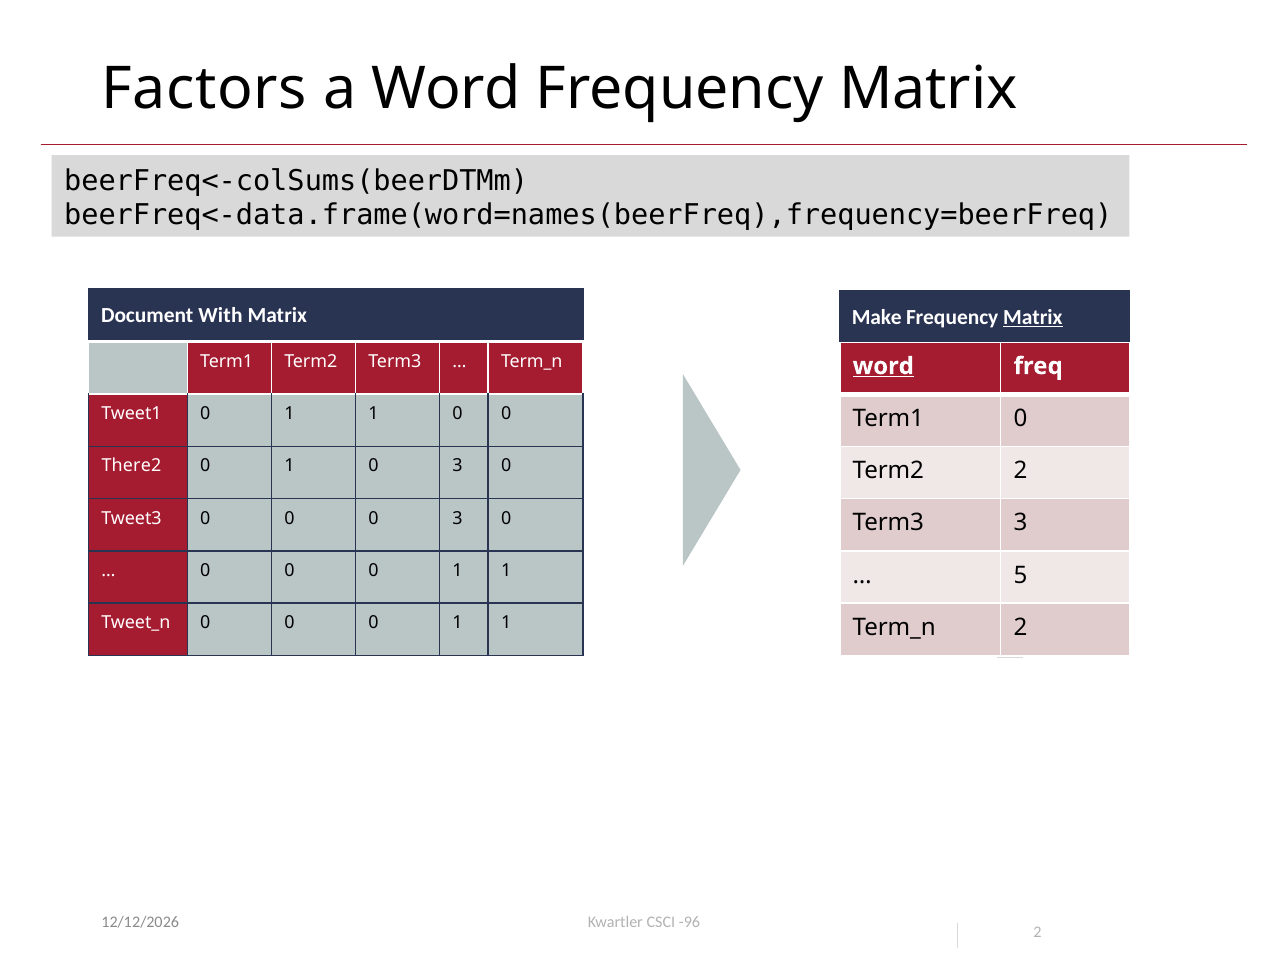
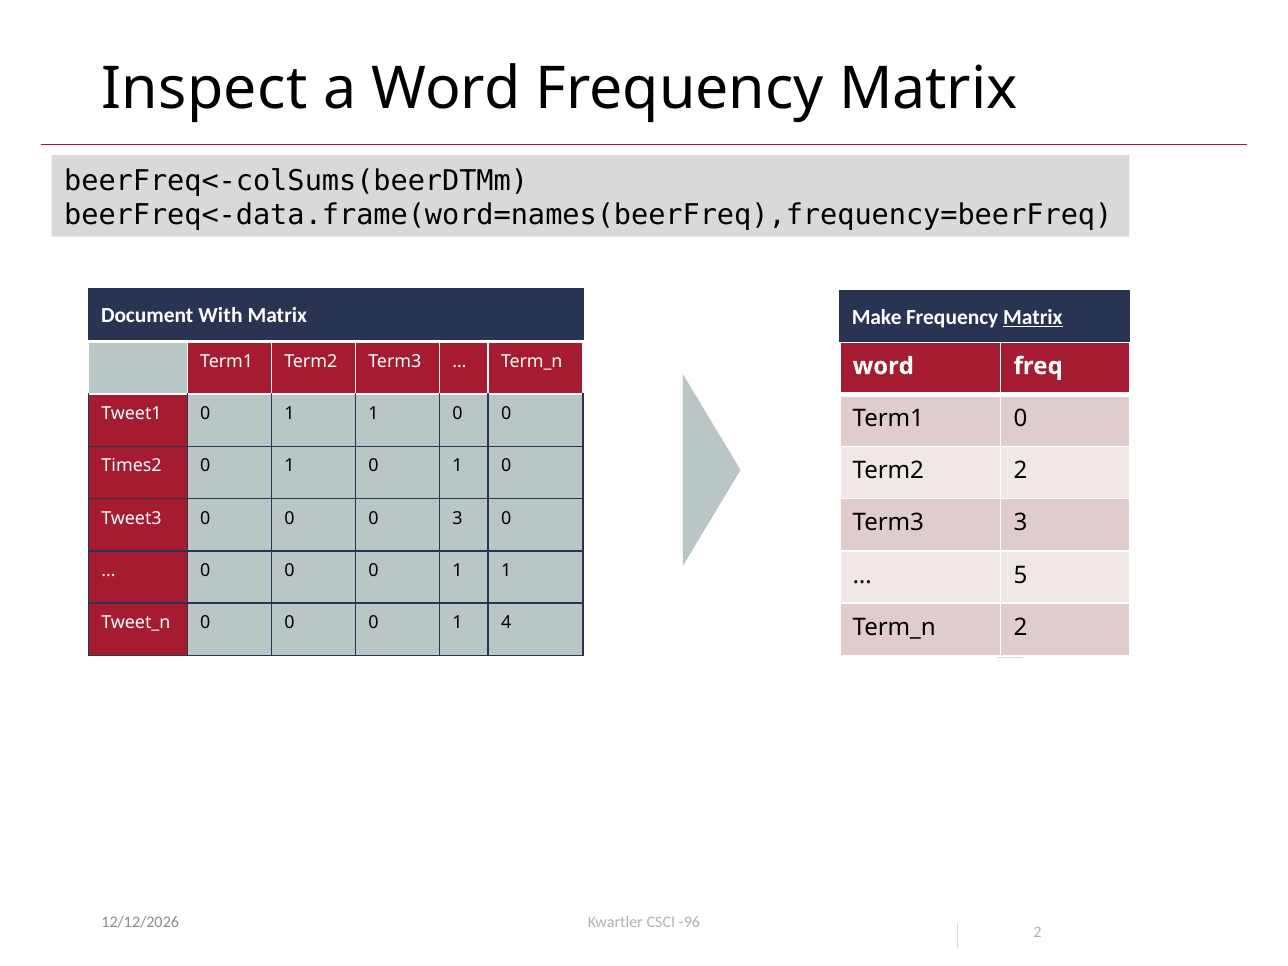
Factors: Factors -> Inspect (204, 89)
word underline: present -> none (883, 366)
There2: There2 -> Times2 (132, 466)
1 0 3: 3 -> 1 (458, 466)
1: 1 -> 4 (506, 623)
